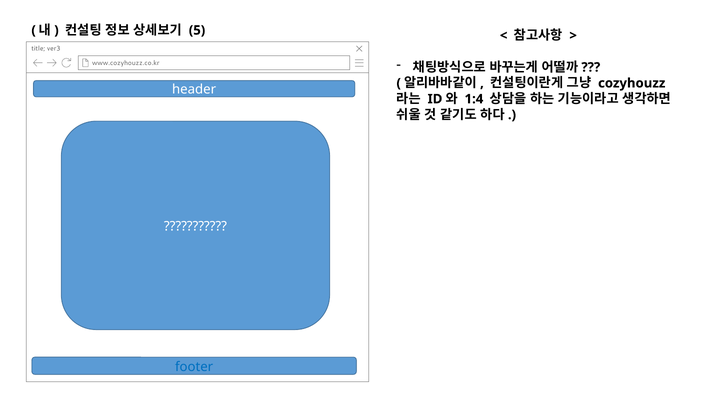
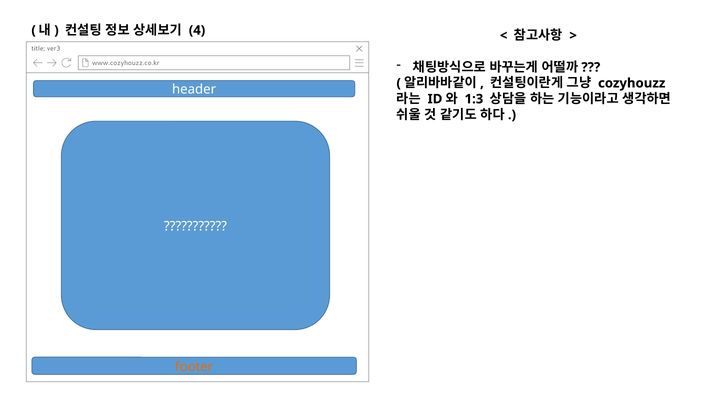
5: 5 -> 4 (197, 30)
1:4: 1:4 -> 1:3 (474, 99)
footer colour: blue -> orange (194, 367)
